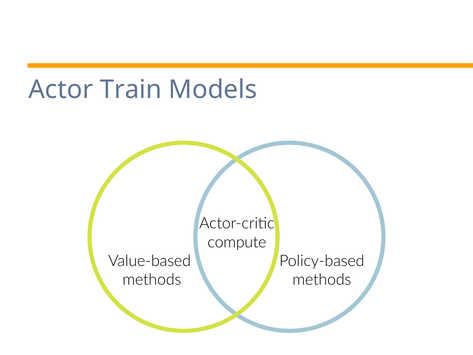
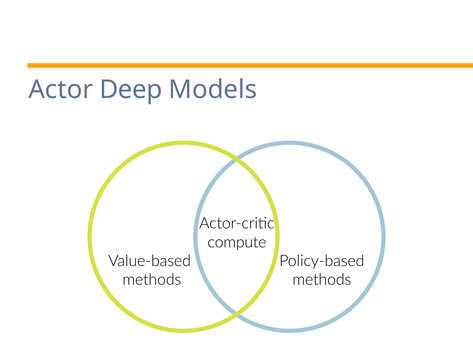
Train: Train -> Deep (131, 90)
